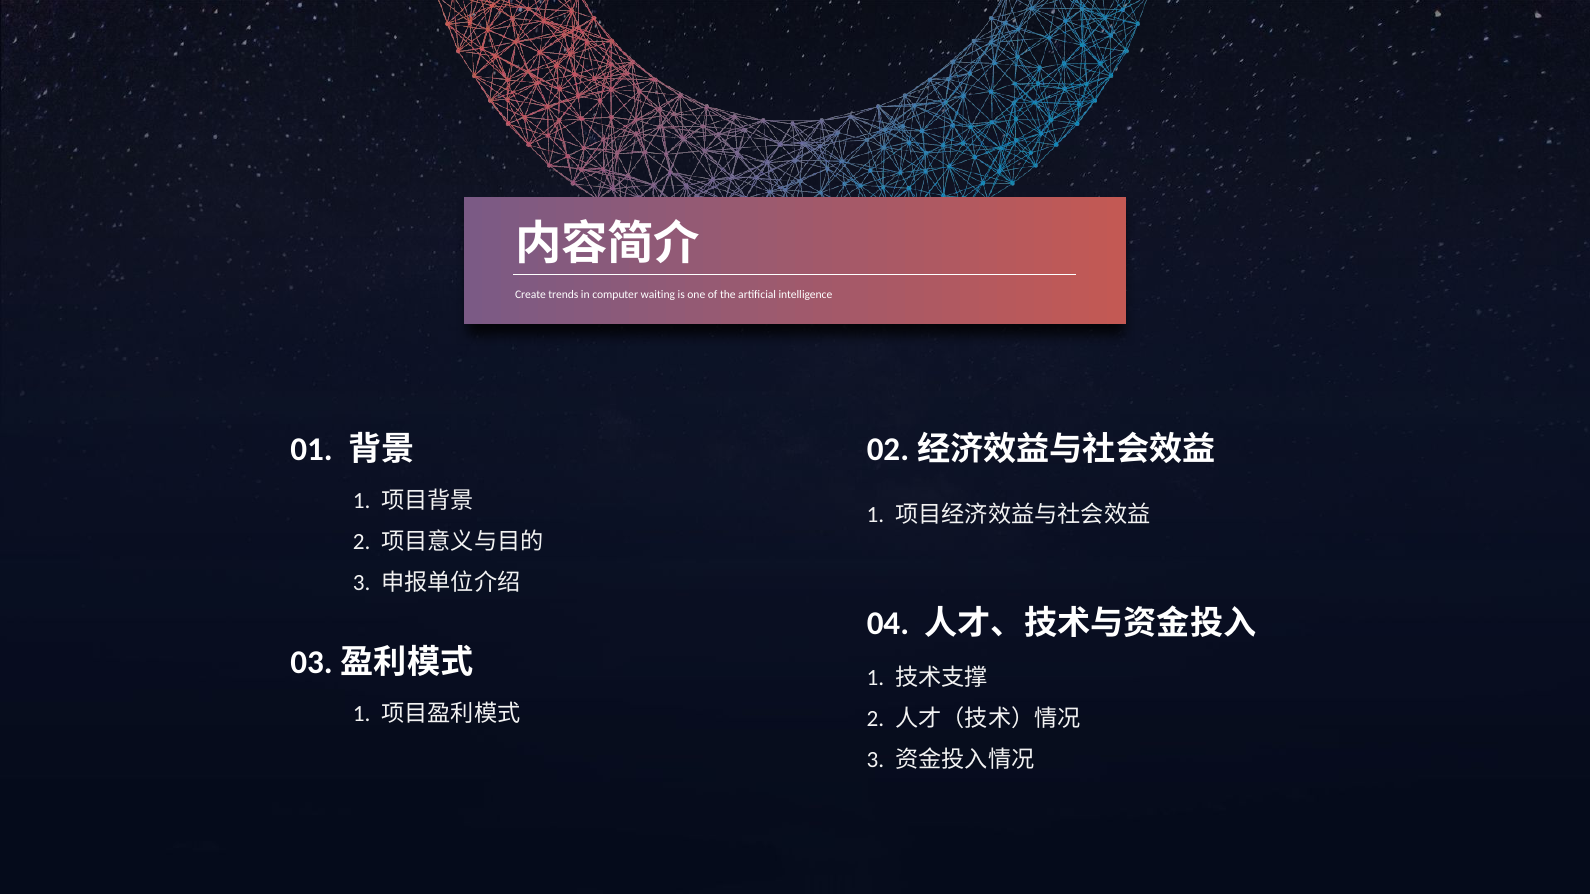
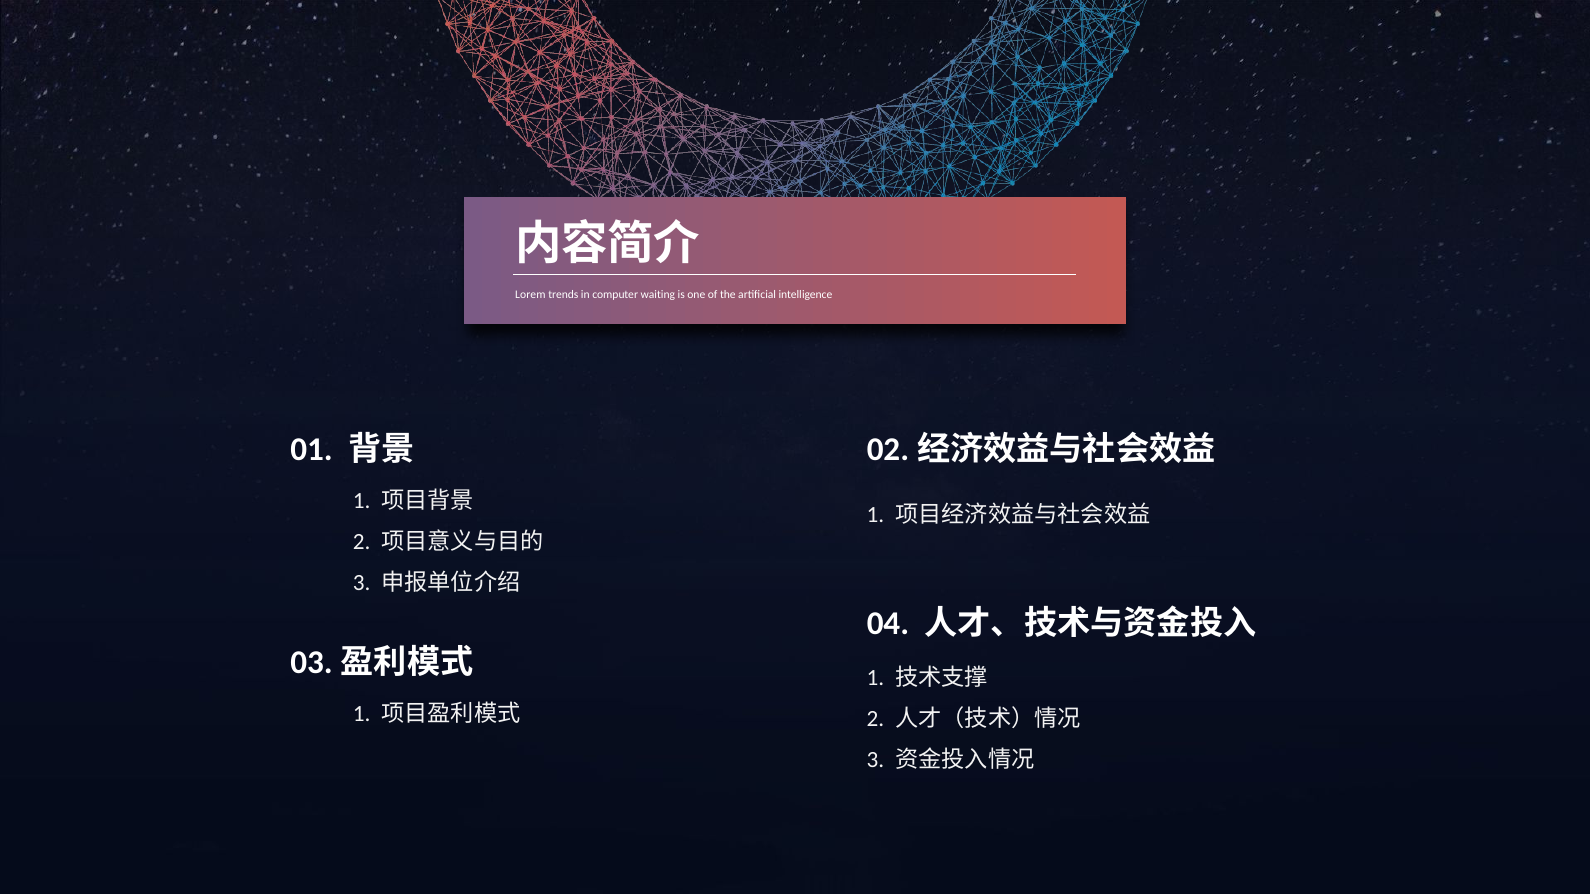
Create: Create -> Lorem (530, 294)
